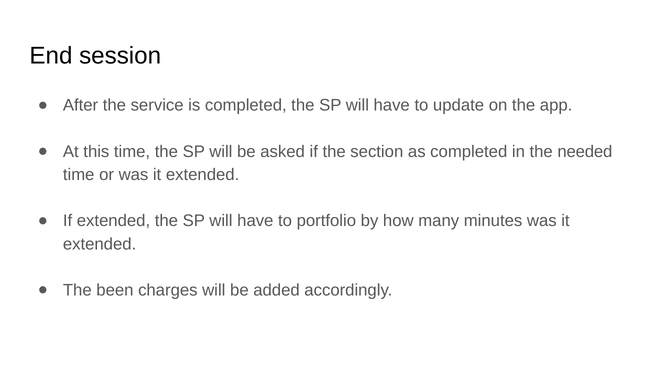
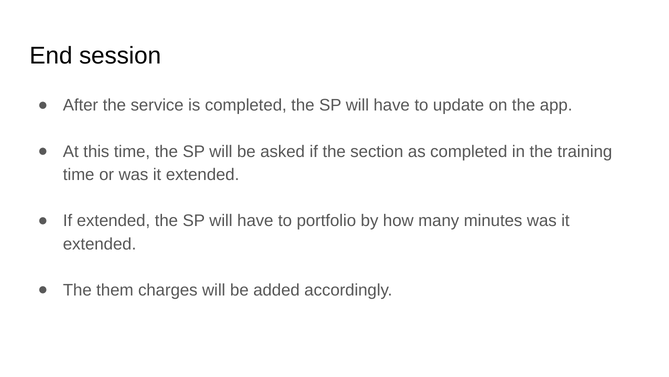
needed: needed -> training (585, 151)
been: been -> them (115, 290)
